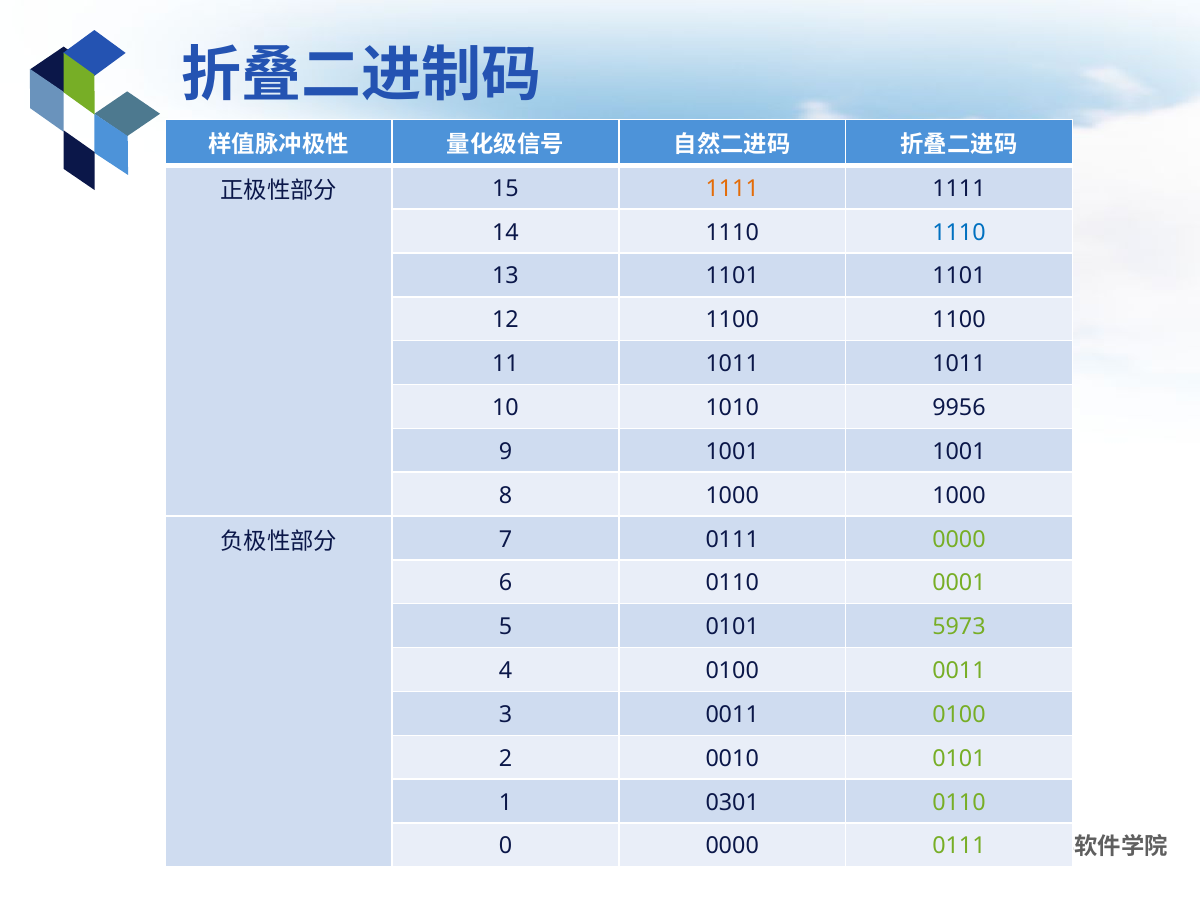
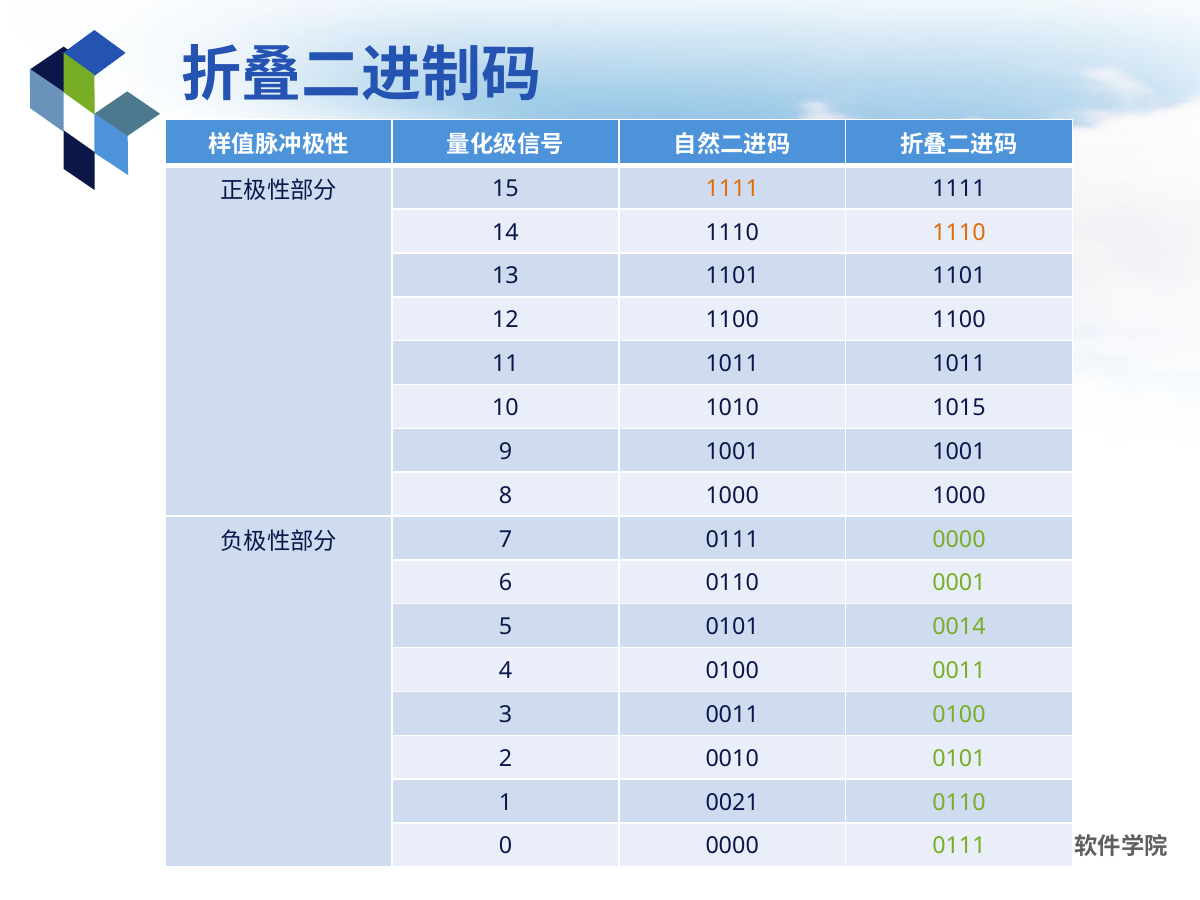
1110 colour: blue -> orange (959, 232)
9956: 9956 -> 1015 (959, 408)
5973: 5973 -> 0014 (959, 627)
0301: 0301 -> 0021 (732, 802)
